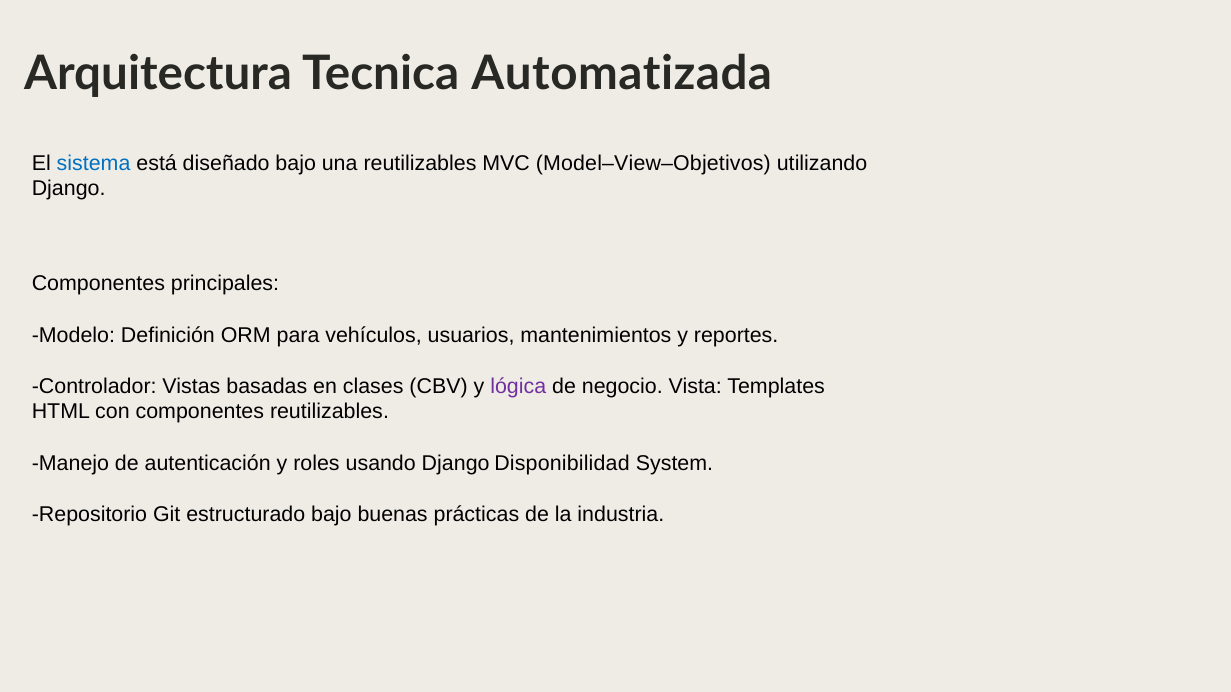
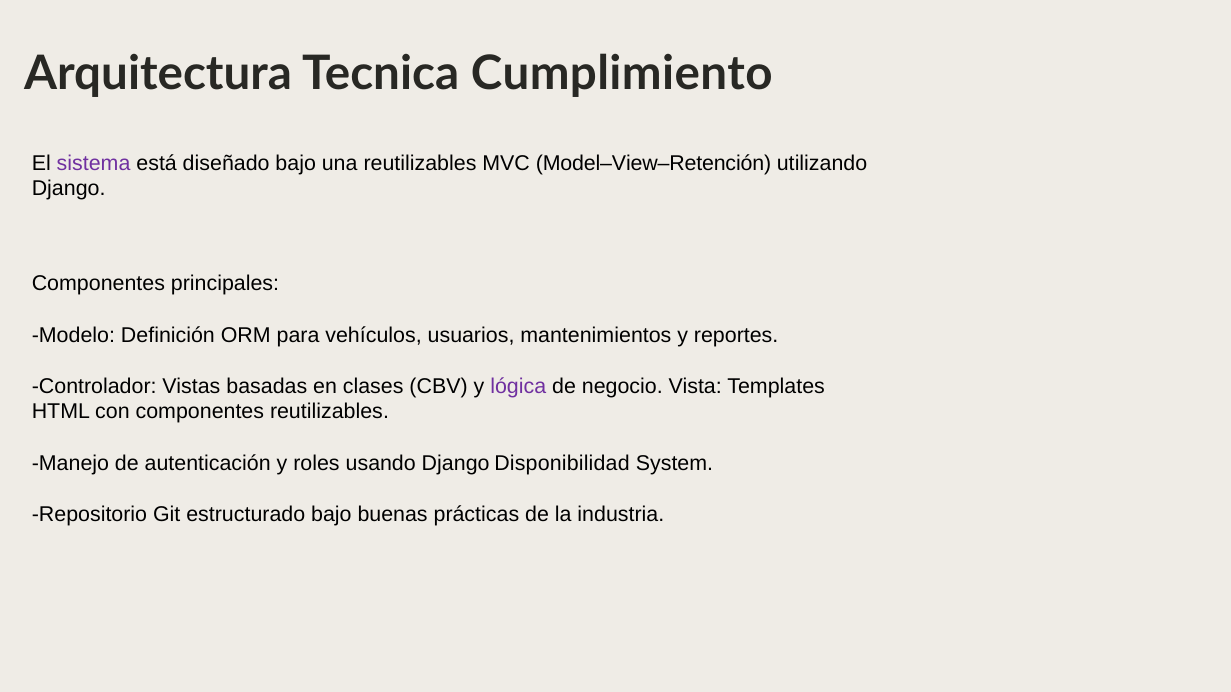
Automatizada: Automatizada -> Cumplimiento (622, 74)
sistema colour: blue -> purple (94, 163)
Model–View–Objetivos: Model–View–Objetivos -> Model–View–Retención (654, 163)
